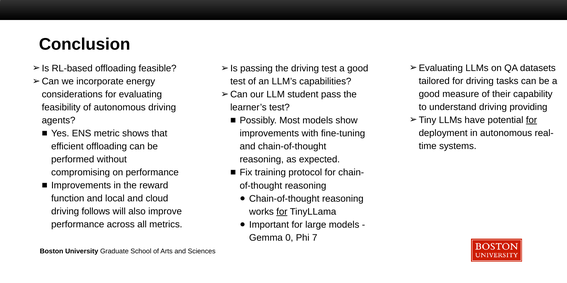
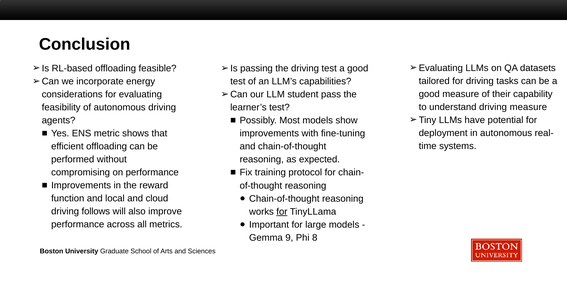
driving providing: providing -> measure (528, 107)
for underline: present -> none (531, 120)
0: 0 -> 9 (289, 238)
7: 7 -> 8 (315, 238)
